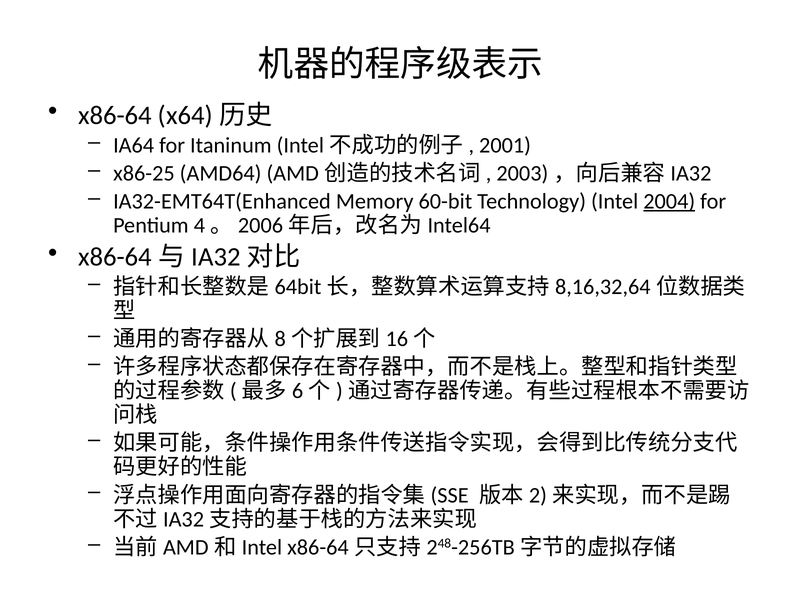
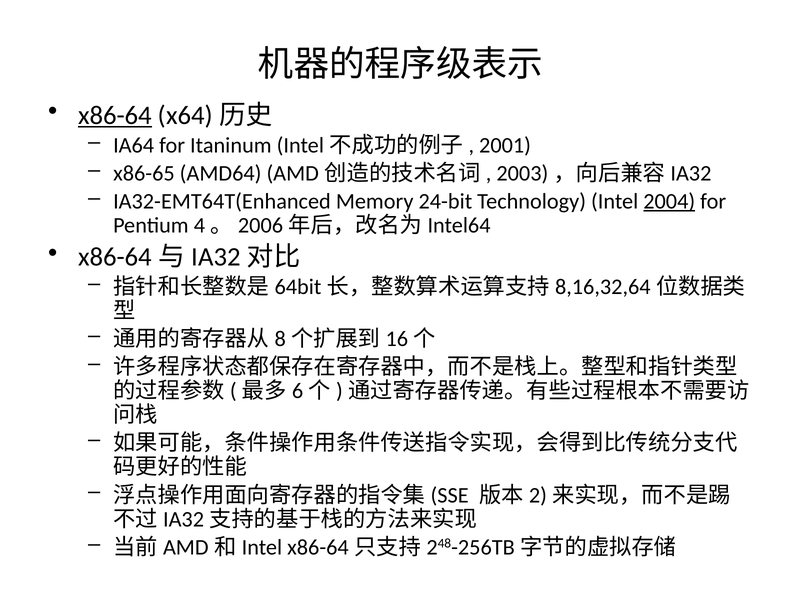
x86-64 underline: none -> present (115, 115)
x86-25: x86-25 -> x86-65 (144, 173)
60-bit: 60-bit -> 24-bit (445, 201)
